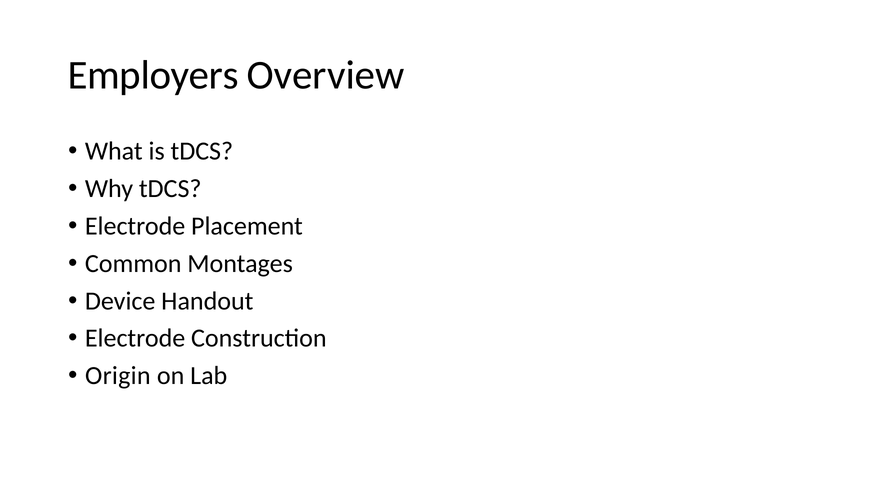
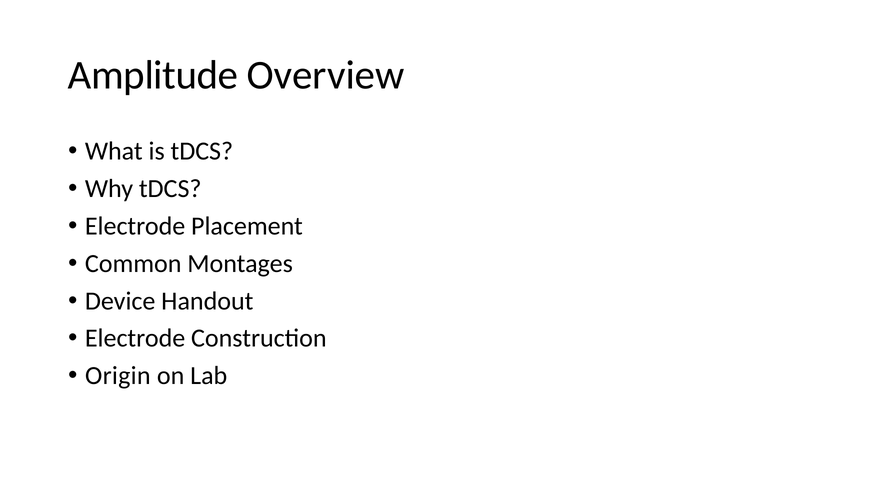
Employers: Employers -> Amplitude (153, 75)
